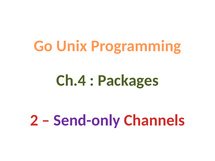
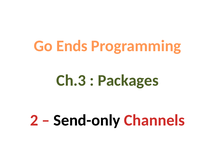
Unix: Unix -> Ends (72, 46)
Ch.4: Ch.4 -> Ch.3 (71, 81)
Send-only colour: purple -> black (87, 120)
